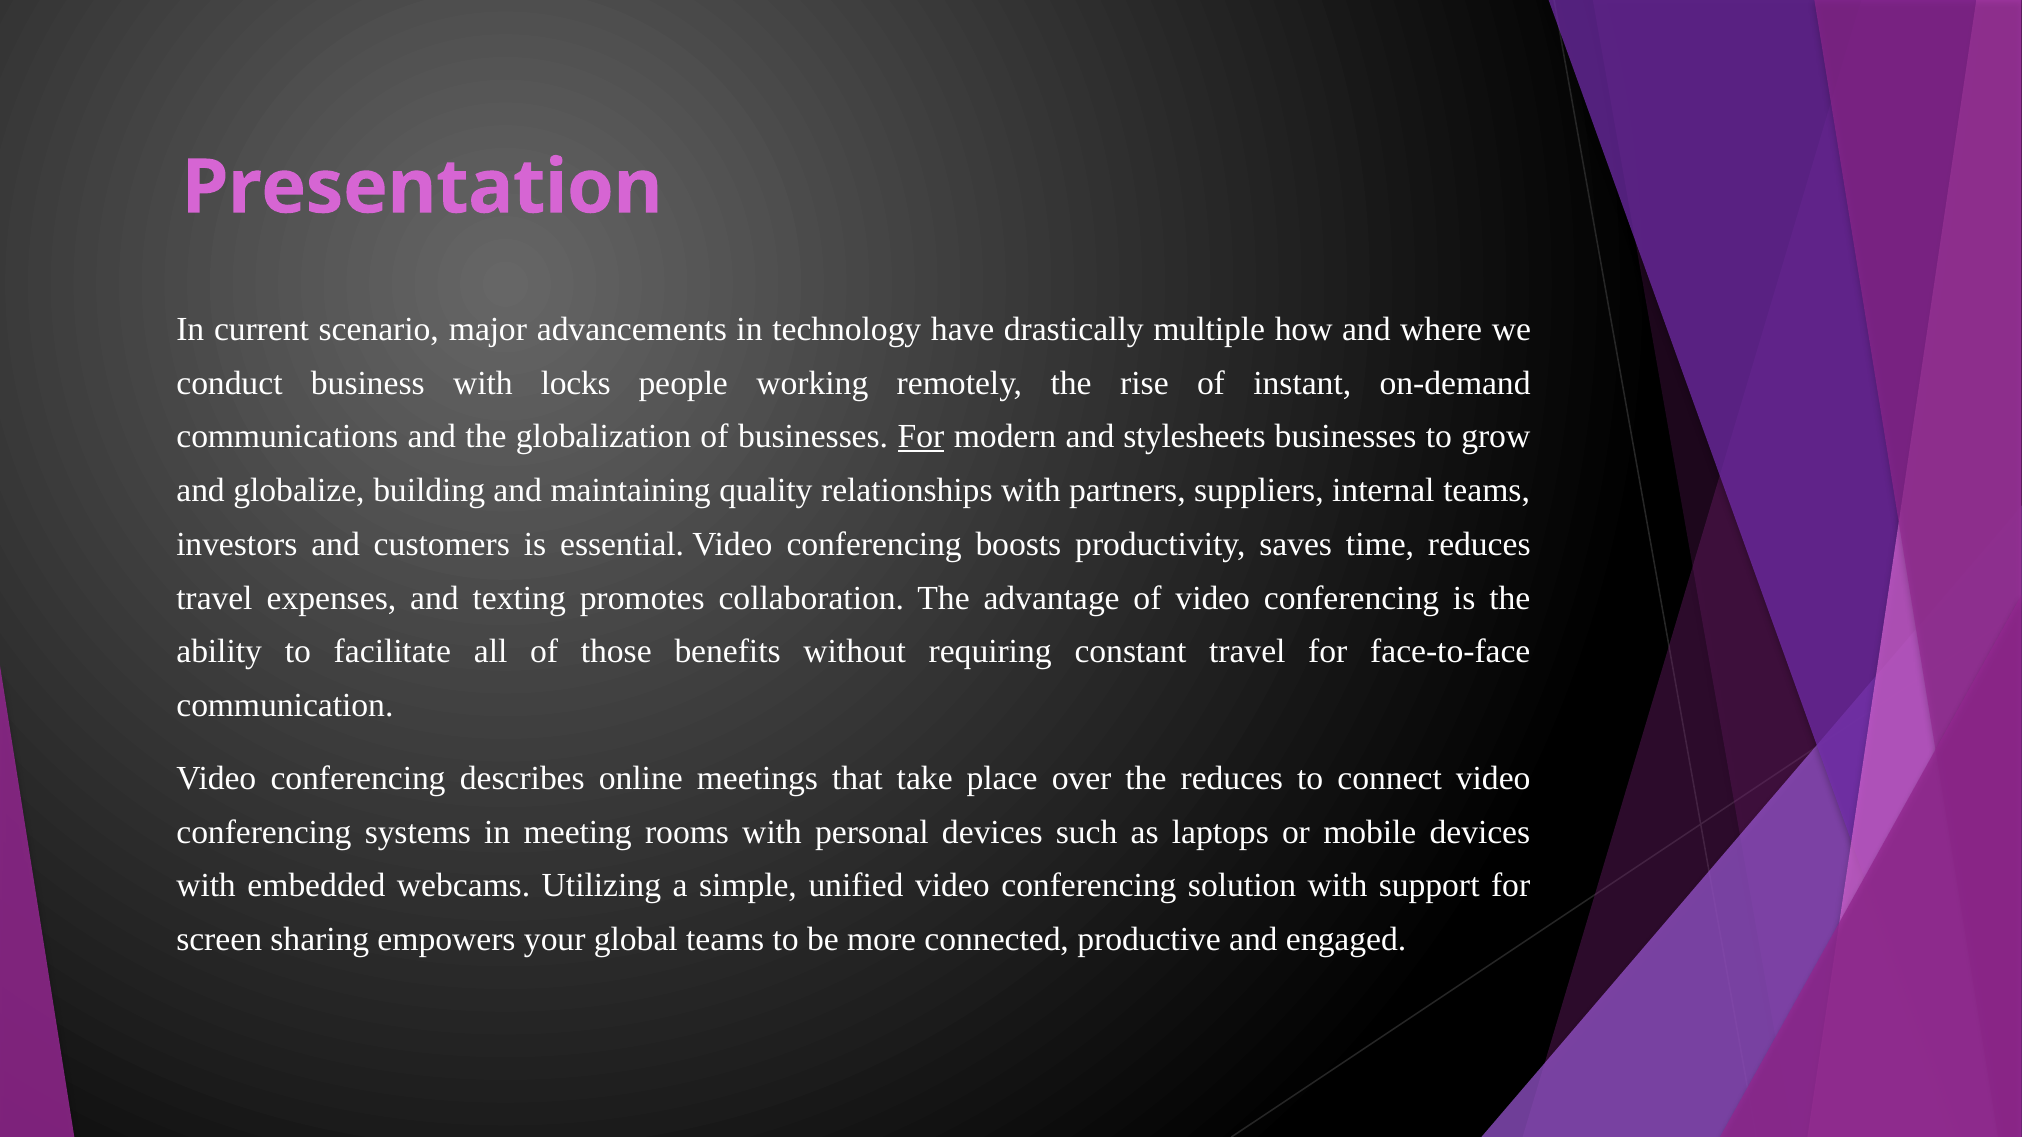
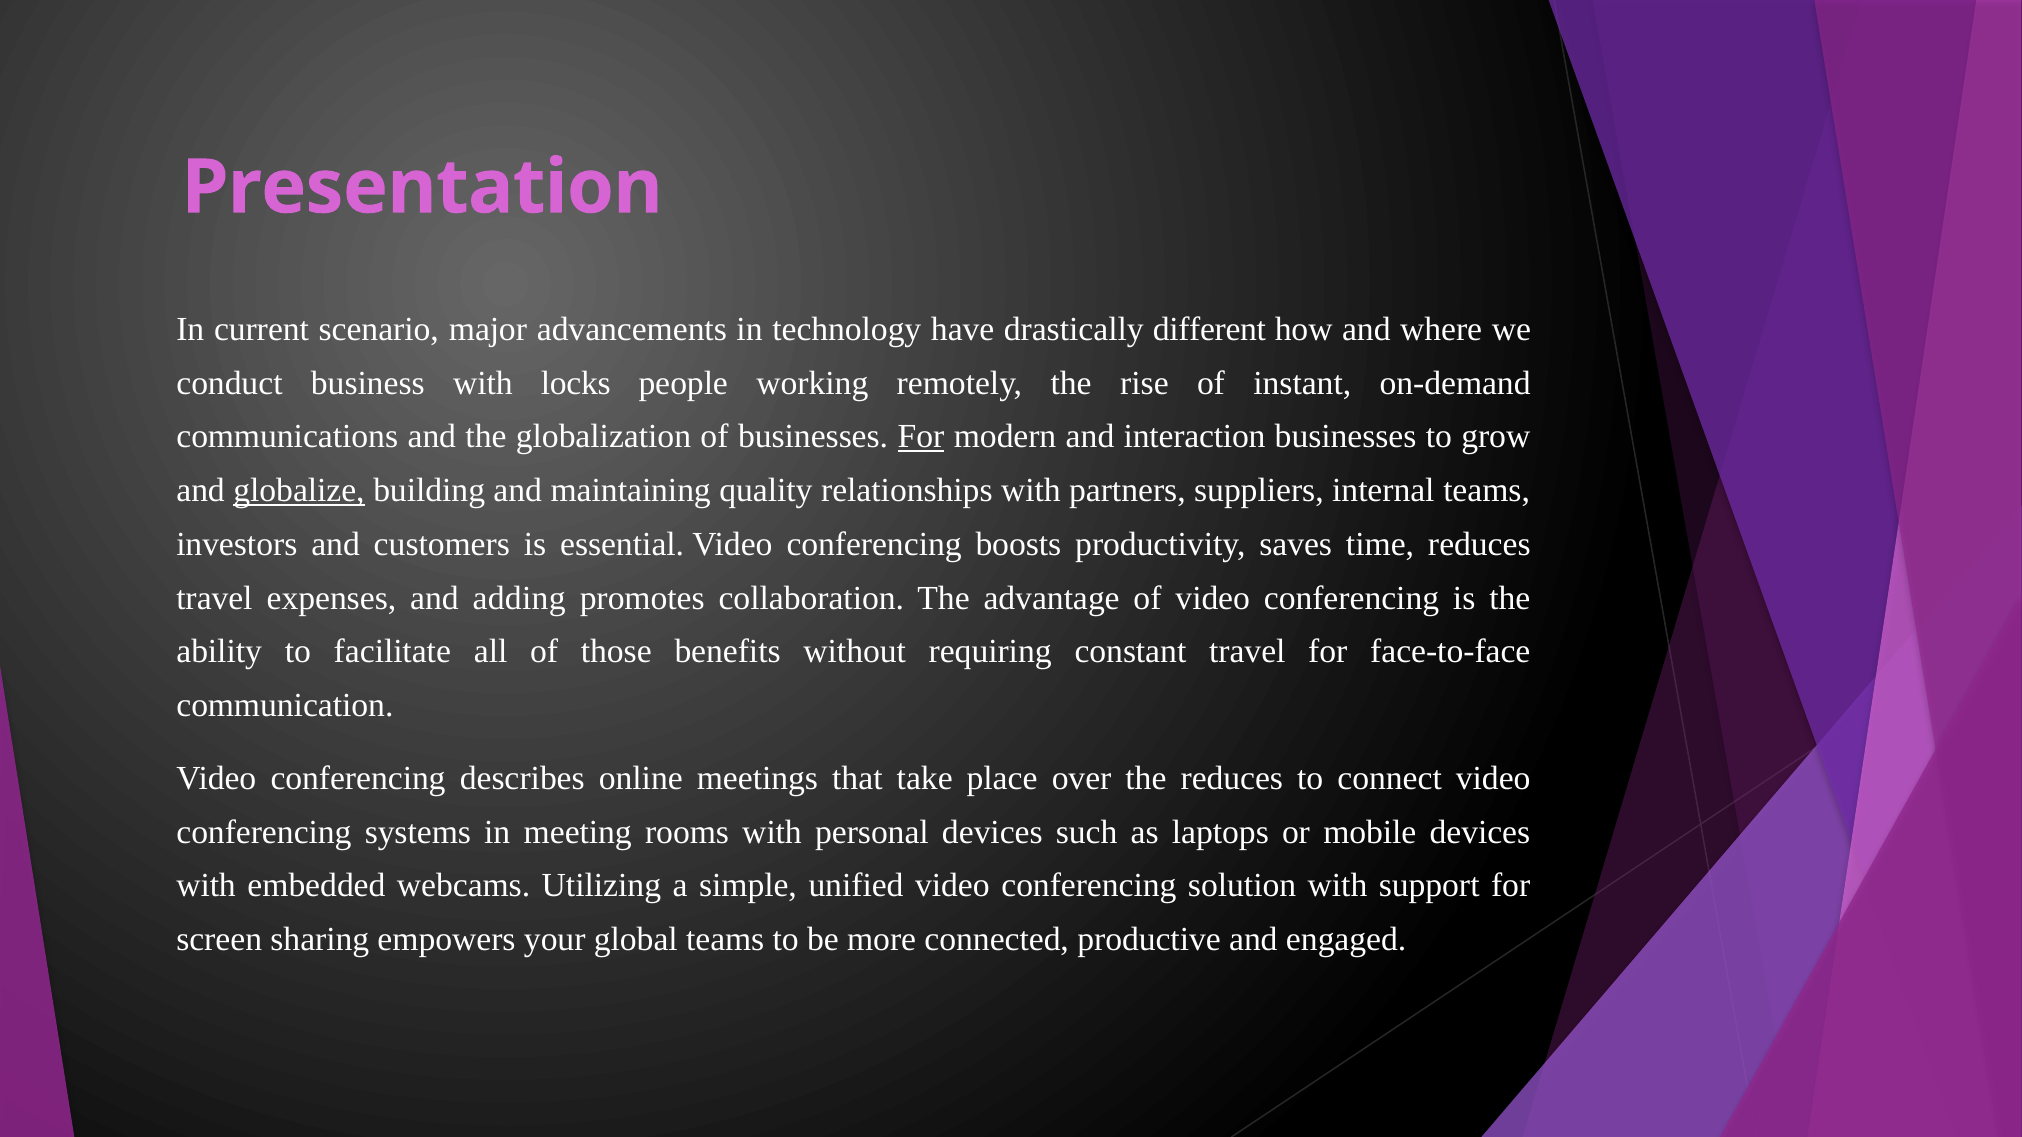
multiple: multiple -> different (1209, 329)
stylesheets: stylesheets -> interaction (1195, 437)
globalize underline: none -> present (299, 491)
texting: texting -> adding (519, 598)
